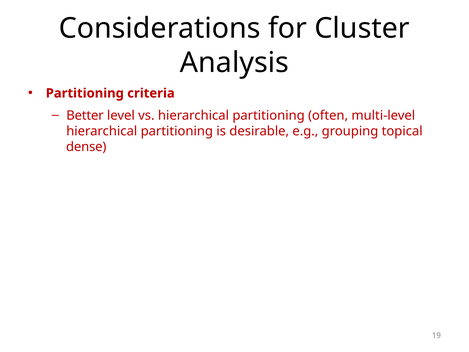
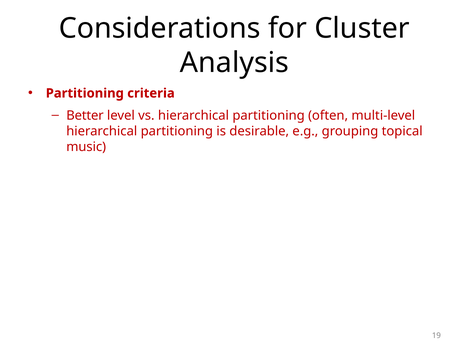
dense: dense -> music (86, 147)
